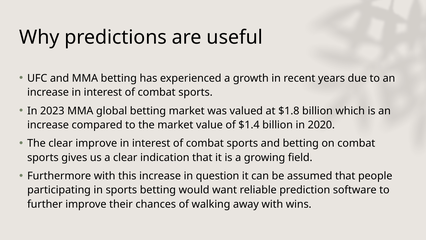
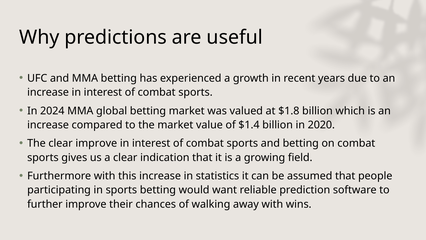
2023: 2023 -> 2024 (52, 111)
question: question -> statistics (217, 176)
